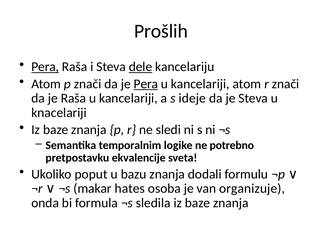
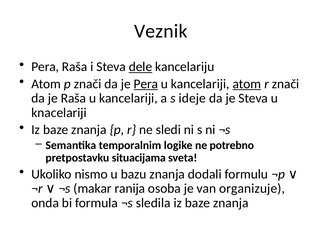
Prošlih: Prošlih -> Veznik (161, 31)
Pera underline: present -> none (45, 67)
atom underline: none -> present (247, 84)
ekvalencije: ekvalencije -> situacijama (139, 158)
poput: poput -> nismo (91, 174)
hates: hates -> ranija (130, 189)
